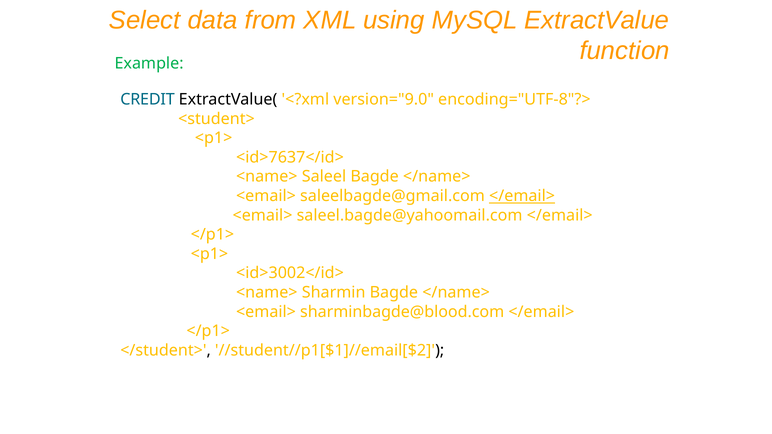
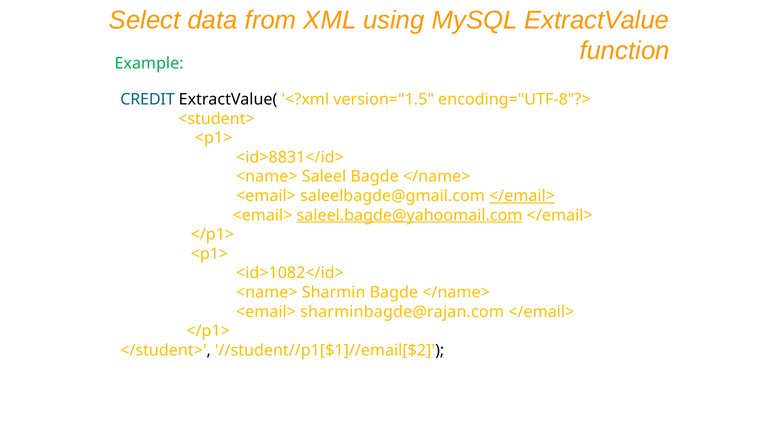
version="9.0: version="9.0 -> version="1.5 (384, 100)
<id>7637</id>: <id>7637</id> -> <id>8831</id> (290, 157)
saleel.bagde@yahoomail.com underline: none -> present (410, 215)
<id>3002</id>: <id>3002</id> -> <id>1082</id> (290, 273)
sharminbagde@blood.com: sharminbagde@blood.com -> sharminbagde@rajan.com (402, 312)
